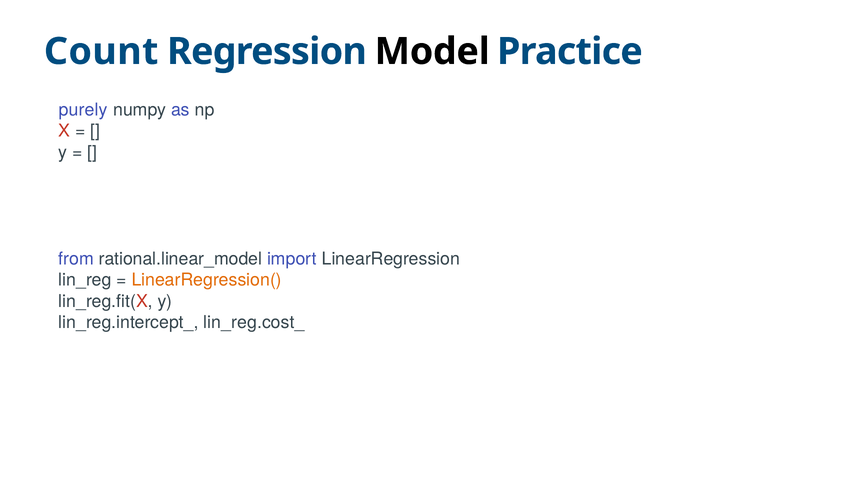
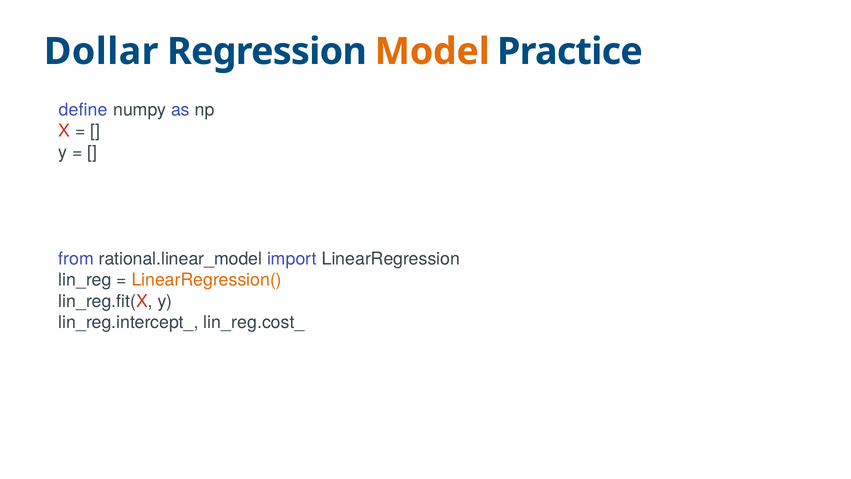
Count: Count -> Dollar (101, 52)
Model colour: black -> orange (432, 52)
purely: purely -> define (83, 110)
